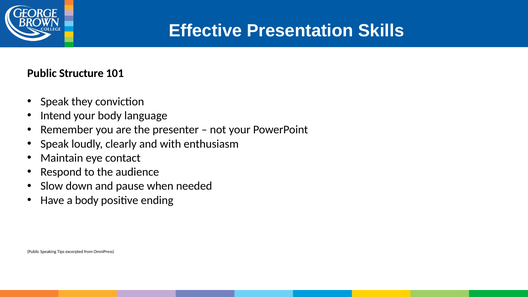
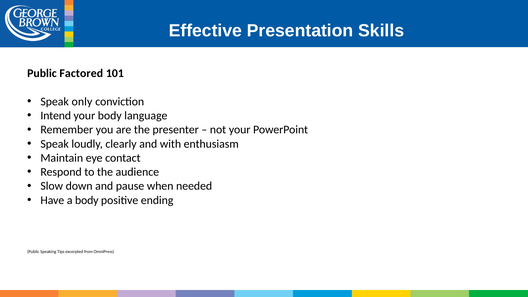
Structure: Structure -> Factored (81, 73)
they: they -> only (82, 102)
